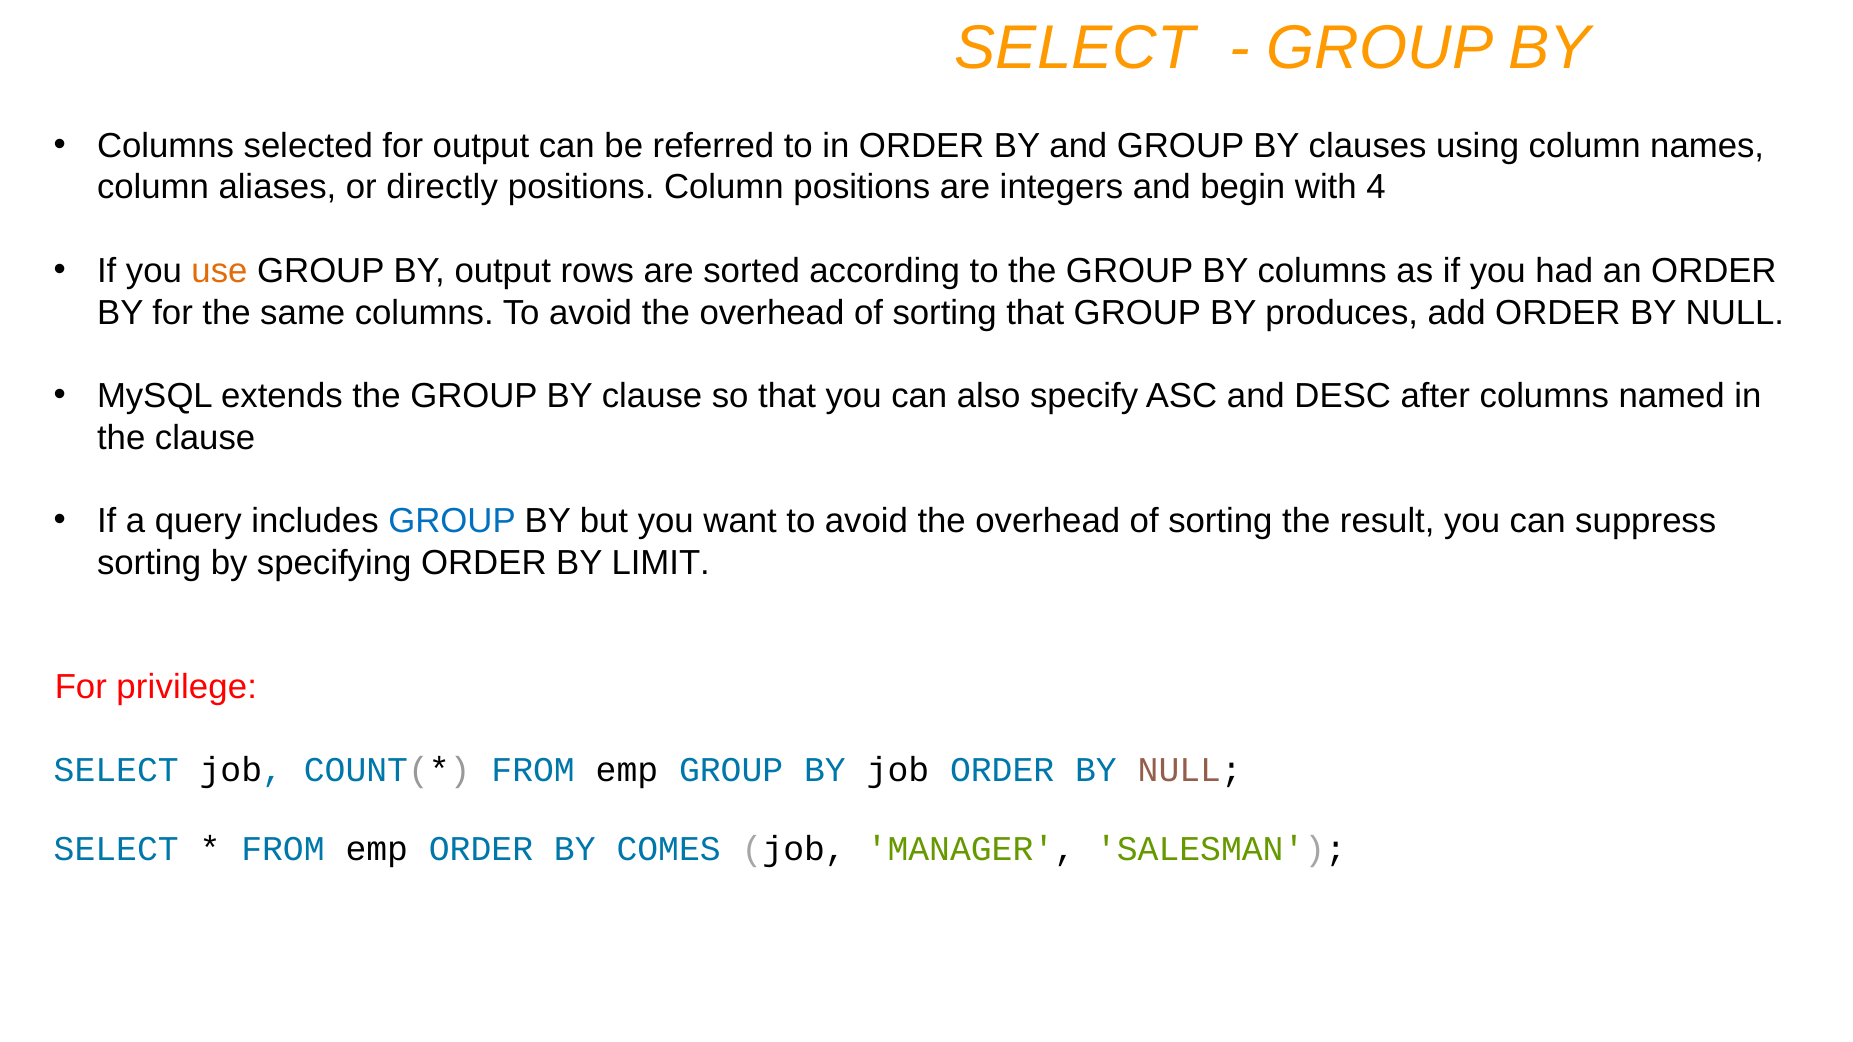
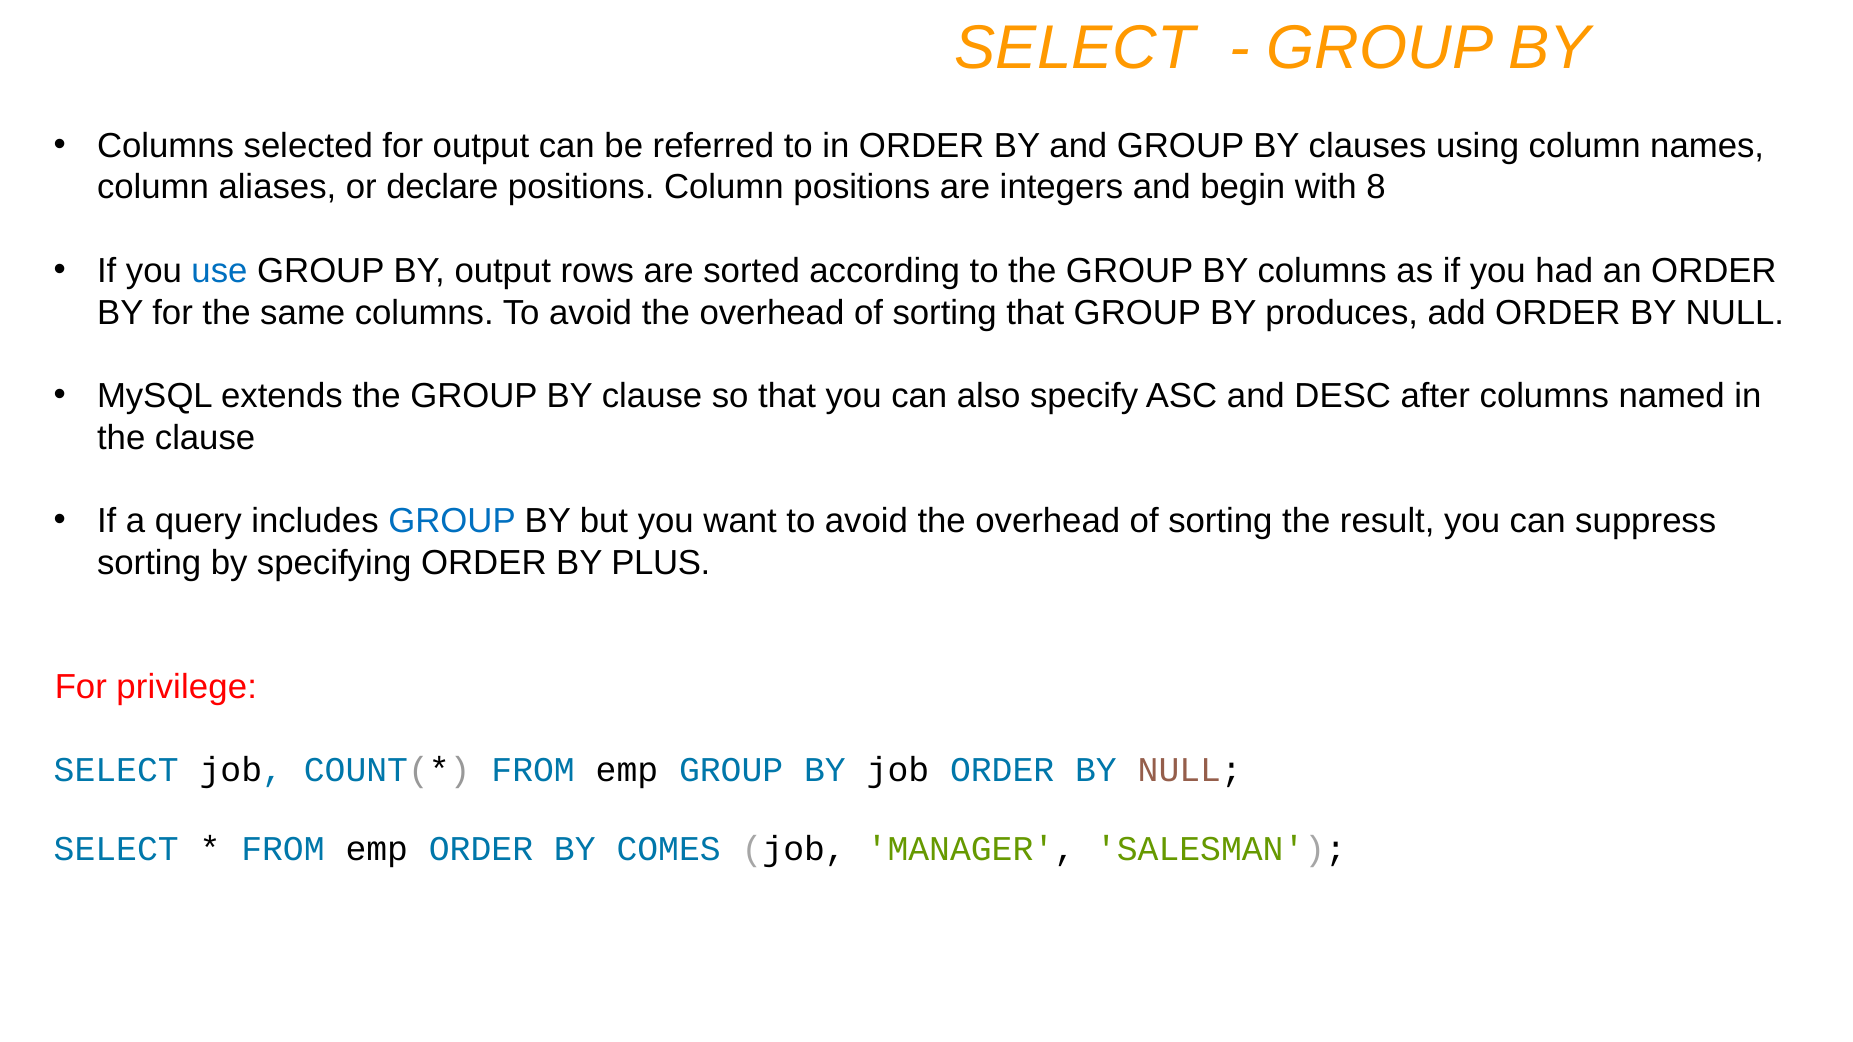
directly: directly -> declare (442, 188)
4: 4 -> 8 (1376, 188)
use colour: orange -> blue (219, 271)
LIMIT: LIMIT -> PLUS (661, 563)
